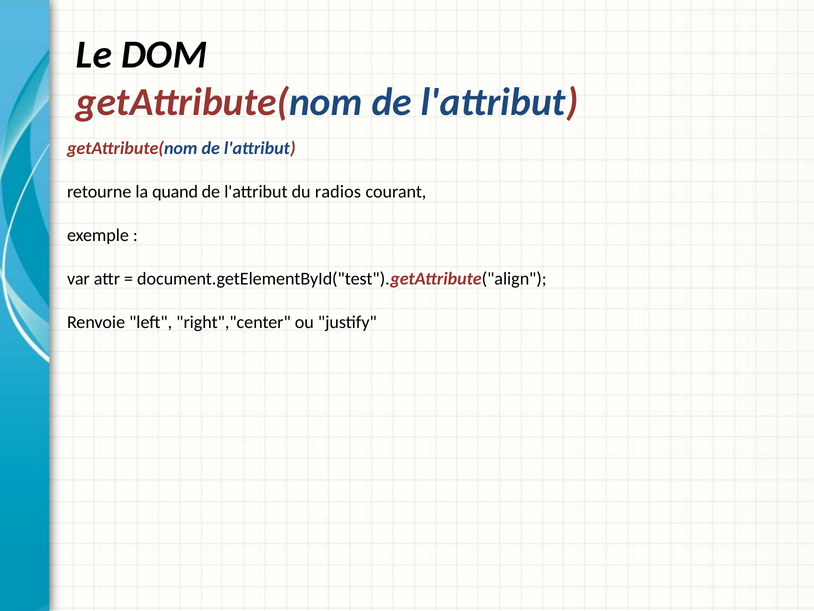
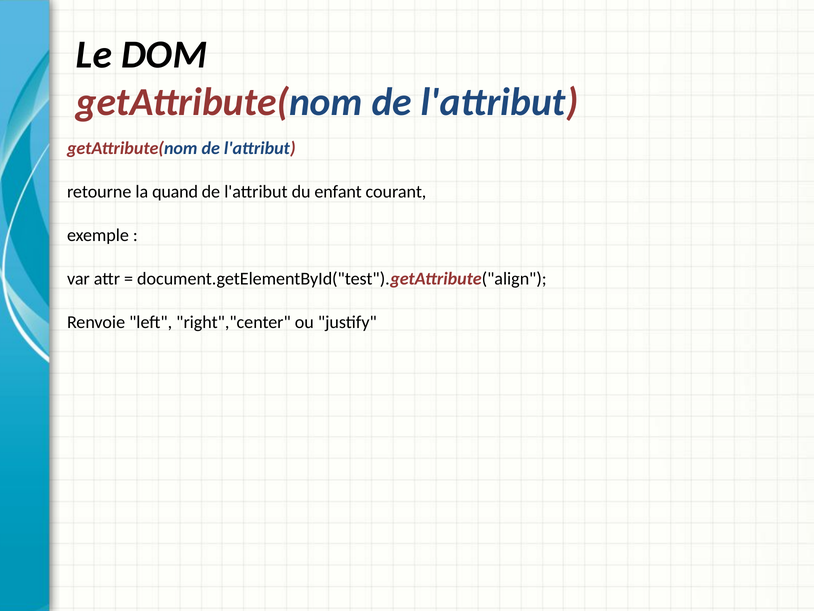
radios: radios -> enfant (338, 192)
